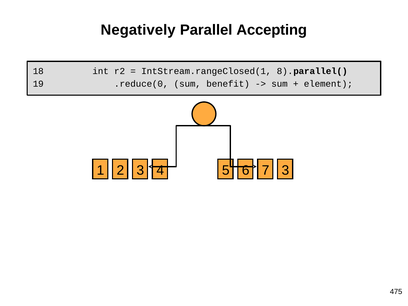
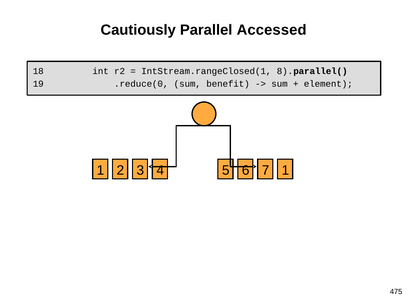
Negatively: Negatively -> Cautiously (138, 30)
Accepting: Accepting -> Accessed (272, 30)
7 3: 3 -> 1 (285, 170)
